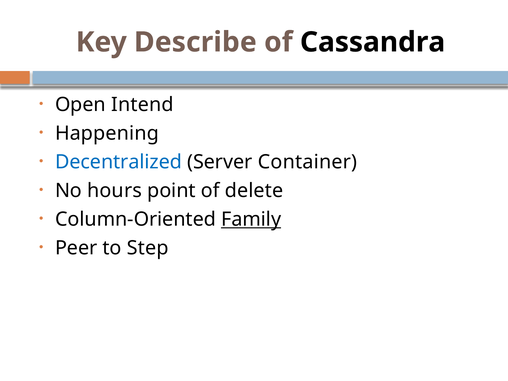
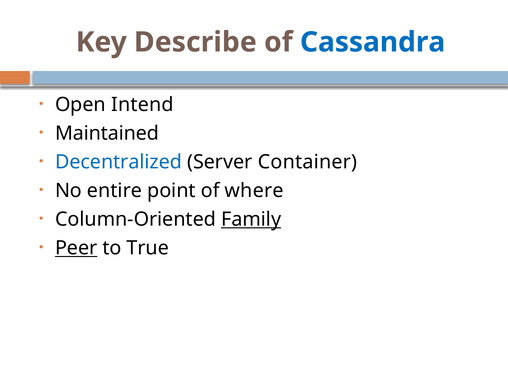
Cassandra colour: black -> blue (373, 42)
Happening: Happening -> Maintained (107, 133)
hours: hours -> entire (115, 191)
delete: delete -> where (254, 191)
Peer underline: none -> present (76, 248)
Step: Step -> True (148, 248)
